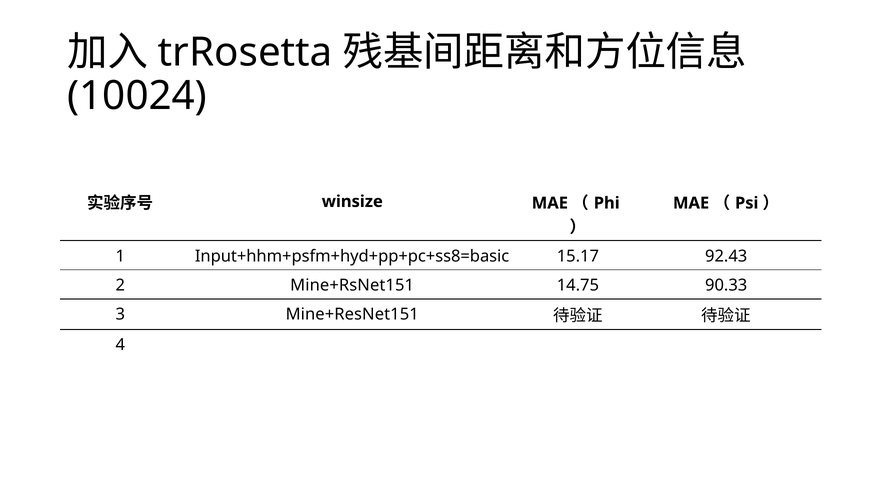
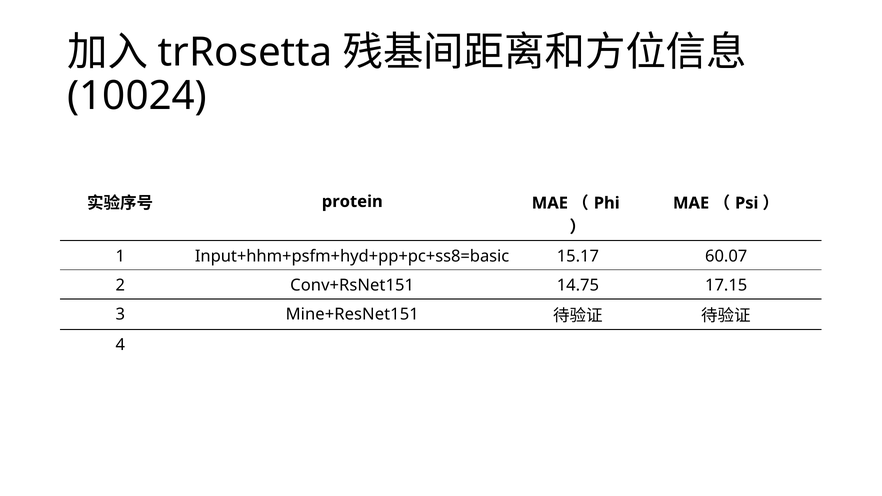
winsize: winsize -> protein (352, 202)
92.43: 92.43 -> 60.07 (726, 256)
Mine+RsNet151: Mine+RsNet151 -> Conv+RsNet151 (352, 285)
90.33: 90.33 -> 17.15 (726, 285)
